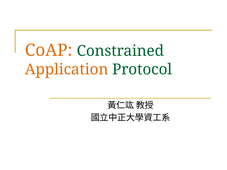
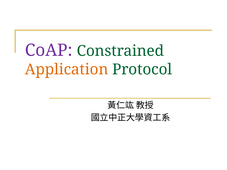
CoAP colour: orange -> purple (49, 50)
